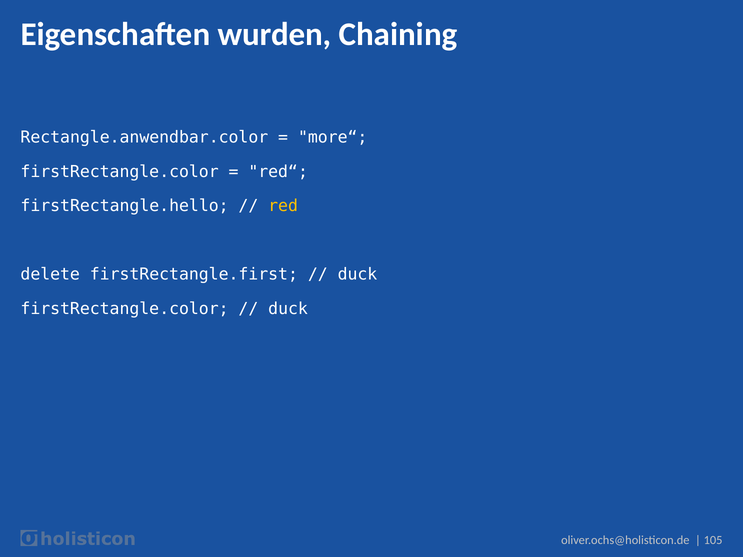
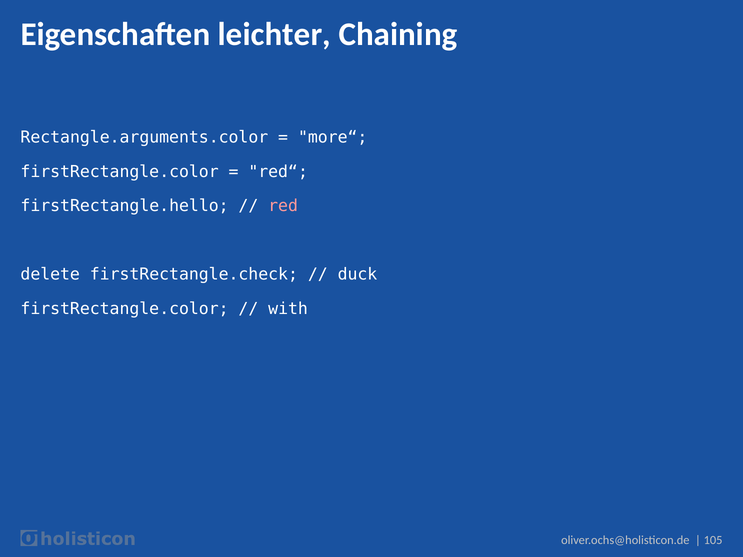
wurden: wurden -> leichter (274, 34)
Rectangle.anwendbar.color: Rectangle.anwendbar.color -> Rectangle.arguments.color (144, 137)
red colour: yellow -> pink (283, 206)
firstRectangle.first: firstRectangle.first -> firstRectangle.check (194, 274)
duck: duck -> with (288, 309)
